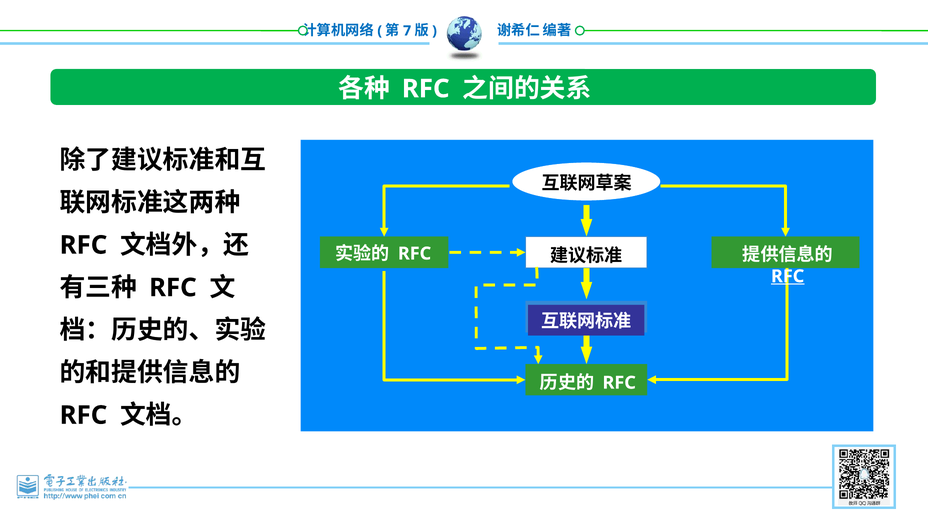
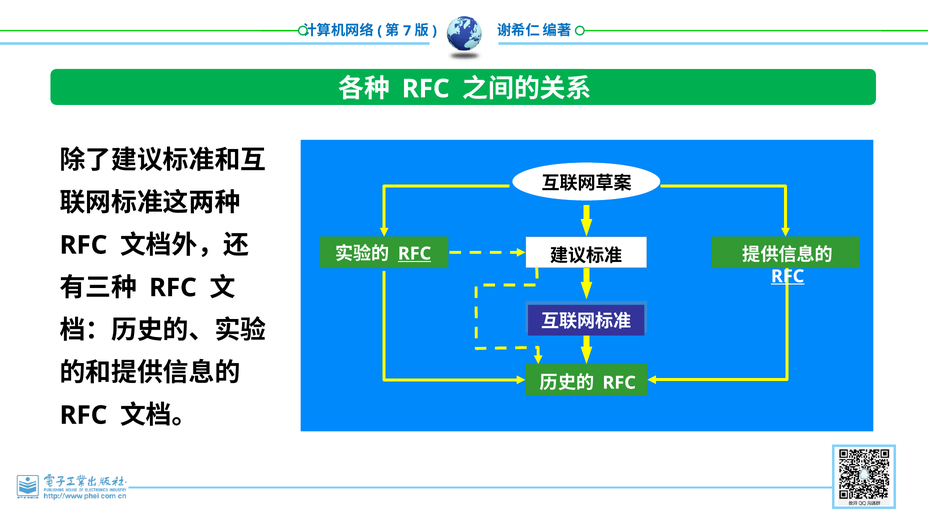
RFC underline: none -> present (415, 254)
